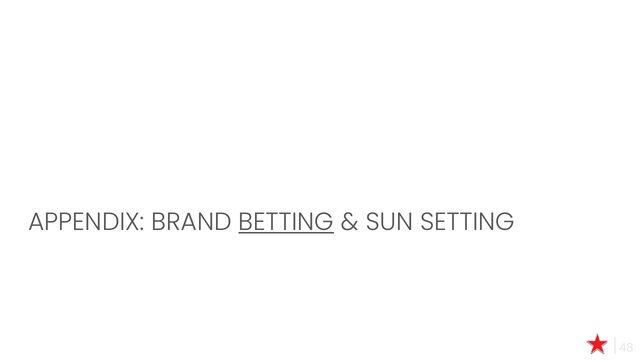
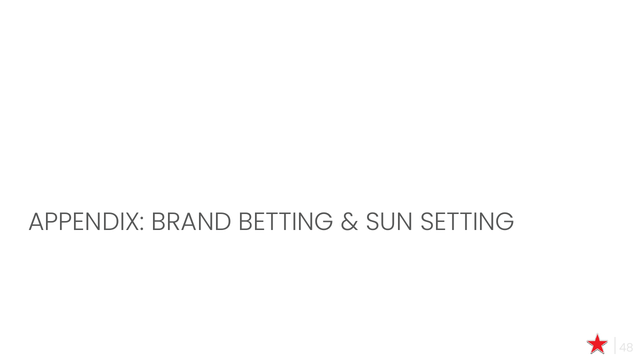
BETTING underline: present -> none (286, 222)
